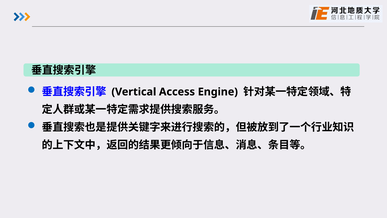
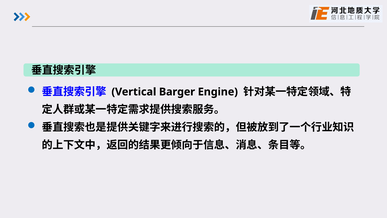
Access: Access -> Barger (177, 92)
